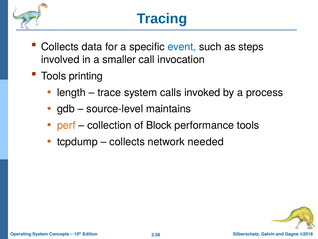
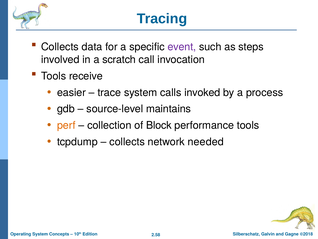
event colour: blue -> purple (182, 47)
smaller: smaller -> scratch (119, 59)
printing: printing -> receive (86, 76)
length: length -> easier (71, 92)
